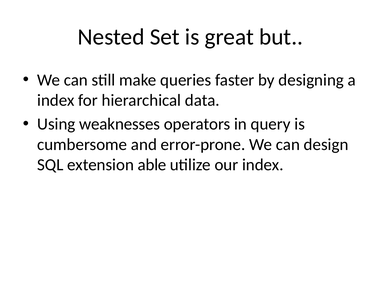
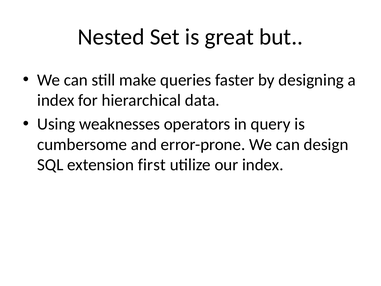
able: able -> first (152, 165)
